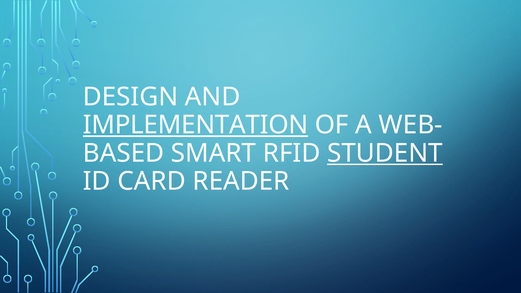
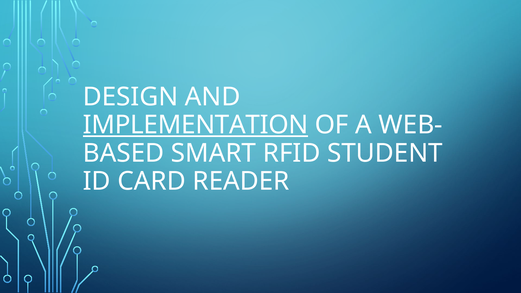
STUDENT underline: present -> none (385, 153)
